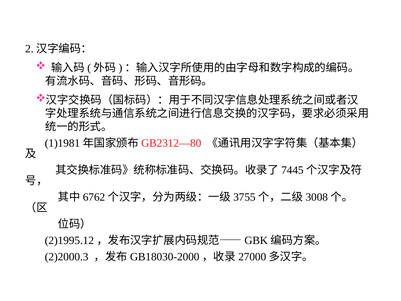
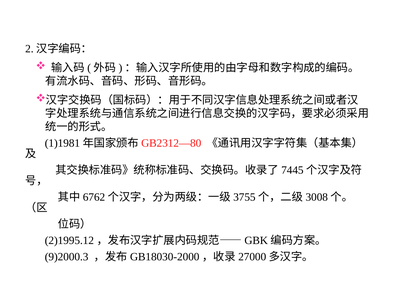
2)2000.3: 2)2000.3 -> 9)2000.3 (67, 257)
